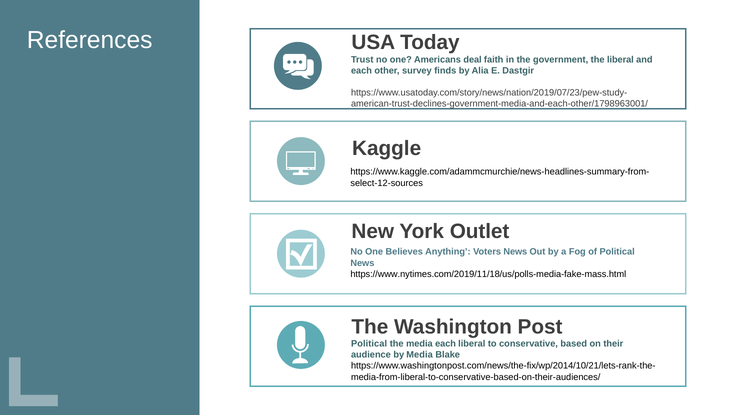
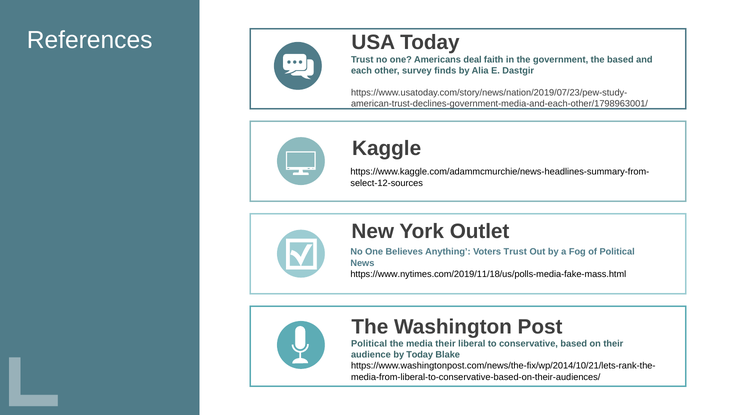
the liberal: liberal -> based (620, 59)
Voters News: News -> Trust (515, 252)
media each: each -> their (445, 343)
by Media: Media -> Today (420, 355)
